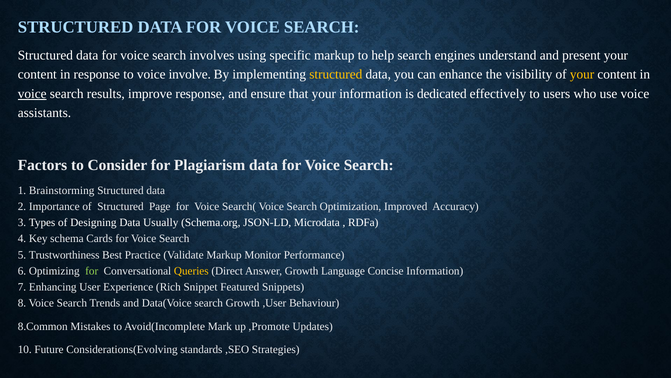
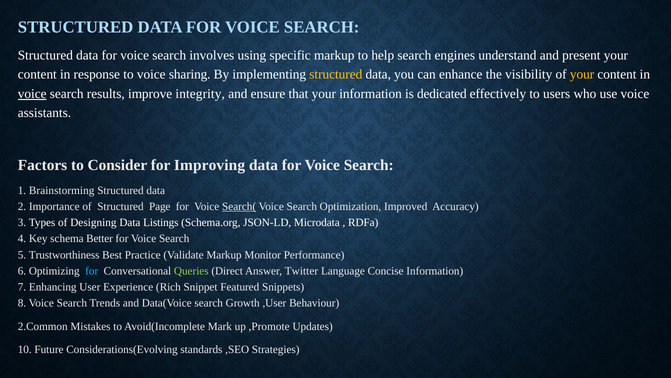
involve: involve -> sharing (190, 74)
improve response: response -> integrity (200, 94)
Plagiarism: Plagiarism -> Improving (210, 165)
Search( underline: none -> present (239, 206)
Usually: Usually -> Listings (161, 222)
Cards: Cards -> Better (100, 238)
for colour: light green -> light blue (92, 271)
Queries colour: yellow -> light green (191, 271)
Answer Growth: Growth -> Twitter (302, 271)
8.Common: 8.Common -> 2.Common (43, 326)
